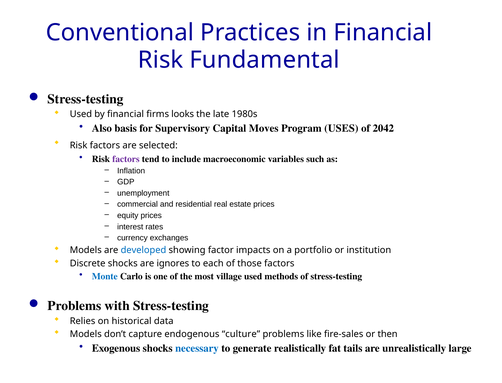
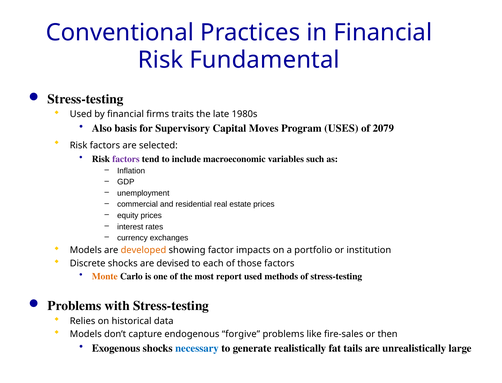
looks: looks -> traits (183, 114)
2042: 2042 -> 2079 (383, 128)
developed colour: blue -> orange (143, 250)
ignores: ignores -> devised (173, 263)
Monte colour: blue -> orange (105, 276)
village: village -> report (229, 276)
culture: culture -> forgive (241, 334)
